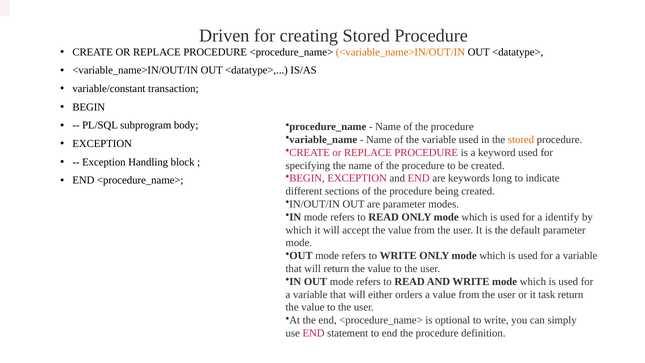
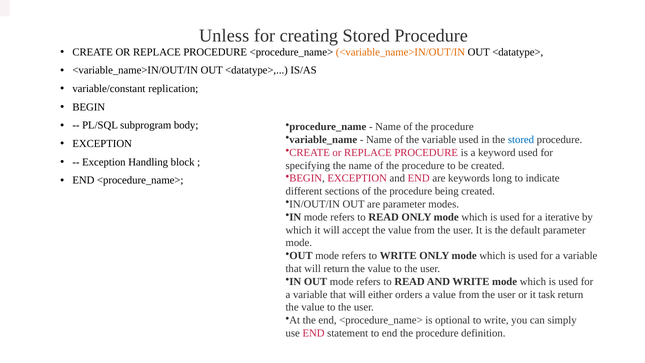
Driven: Driven -> Unless (224, 35)
transaction: transaction -> replication (173, 89)
stored colour: orange -> blue (521, 140)
identify: identify -> iterative (562, 217)
